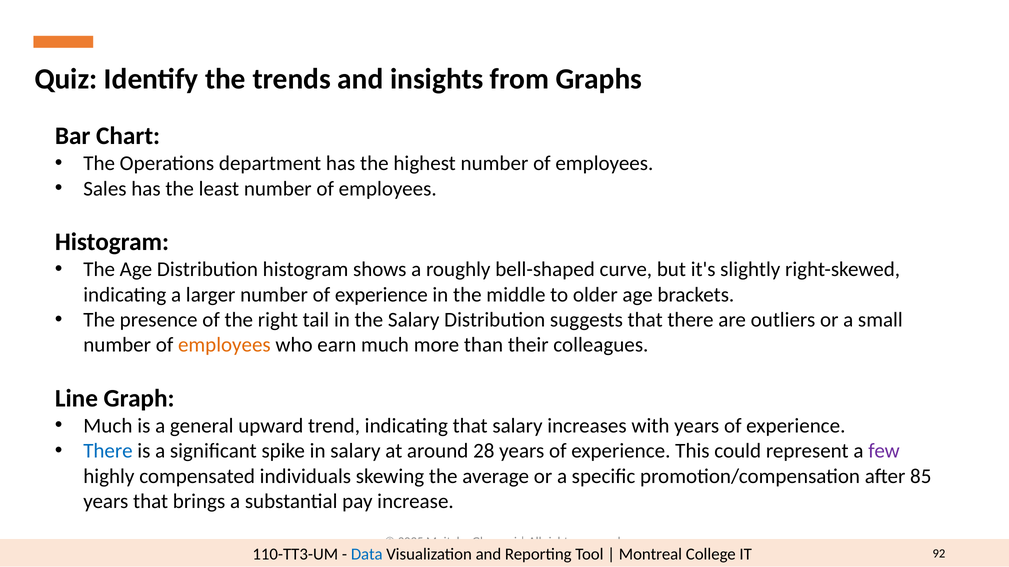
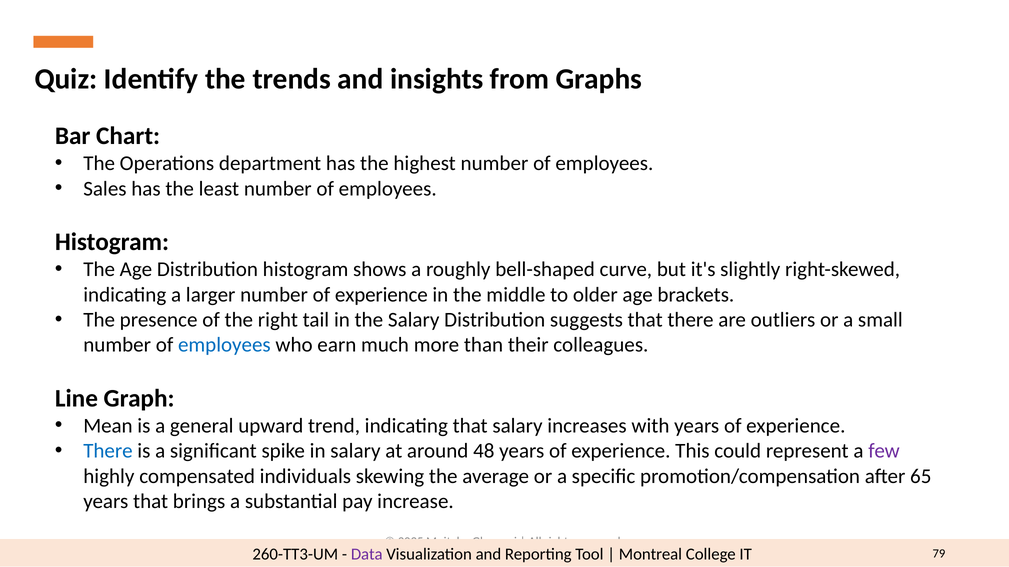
employees colour: orange -> blue (224, 345)
Much: Much -> Mean (108, 426)
28: 28 -> 48 (484, 451)
85: 85 -> 65 (921, 477)
110-TT3-UM: 110-TT3-UM -> 260-TT3-UM (295, 555)
Data colour: blue -> purple (367, 555)
92: 92 -> 79 (939, 554)
